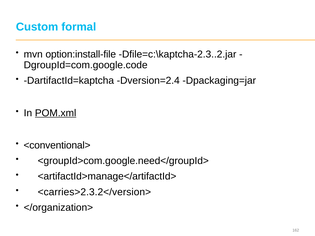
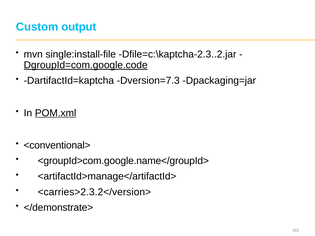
formal: formal -> output (79, 27)
option:install-file: option:install-file -> single:install-file (81, 54)
DgroupId=com.google.code underline: none -> present (86, 65)
Dversion=2.4: Dversion=2.4 -> Dversion=7.3 (148, 81)
<groupId>com.google.need</groupId>: <groupId>com.google.need</groupId> -> <groupId>com.google.name</groupId> (123, 161)
</organization>: </organization> -> </demonstrate> (58, 208)
